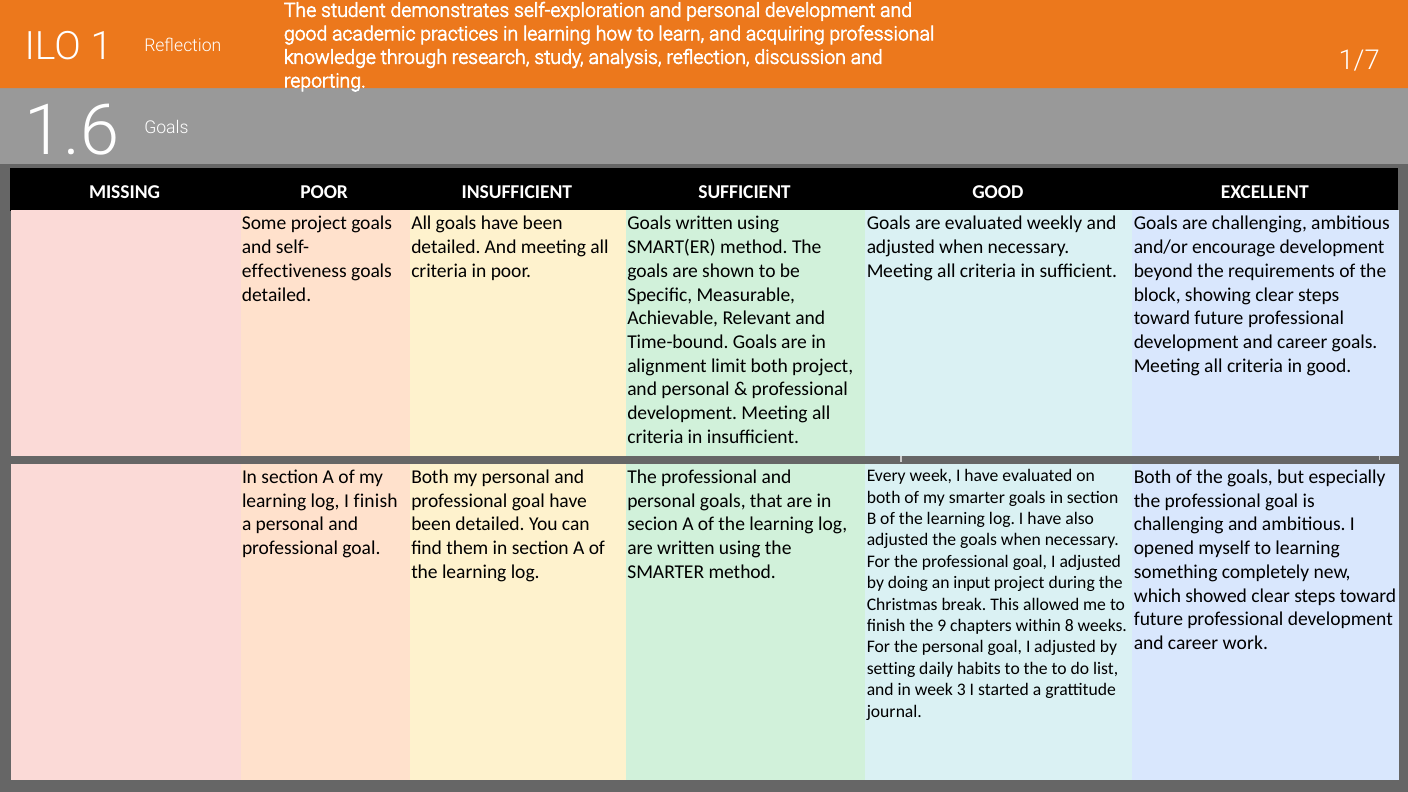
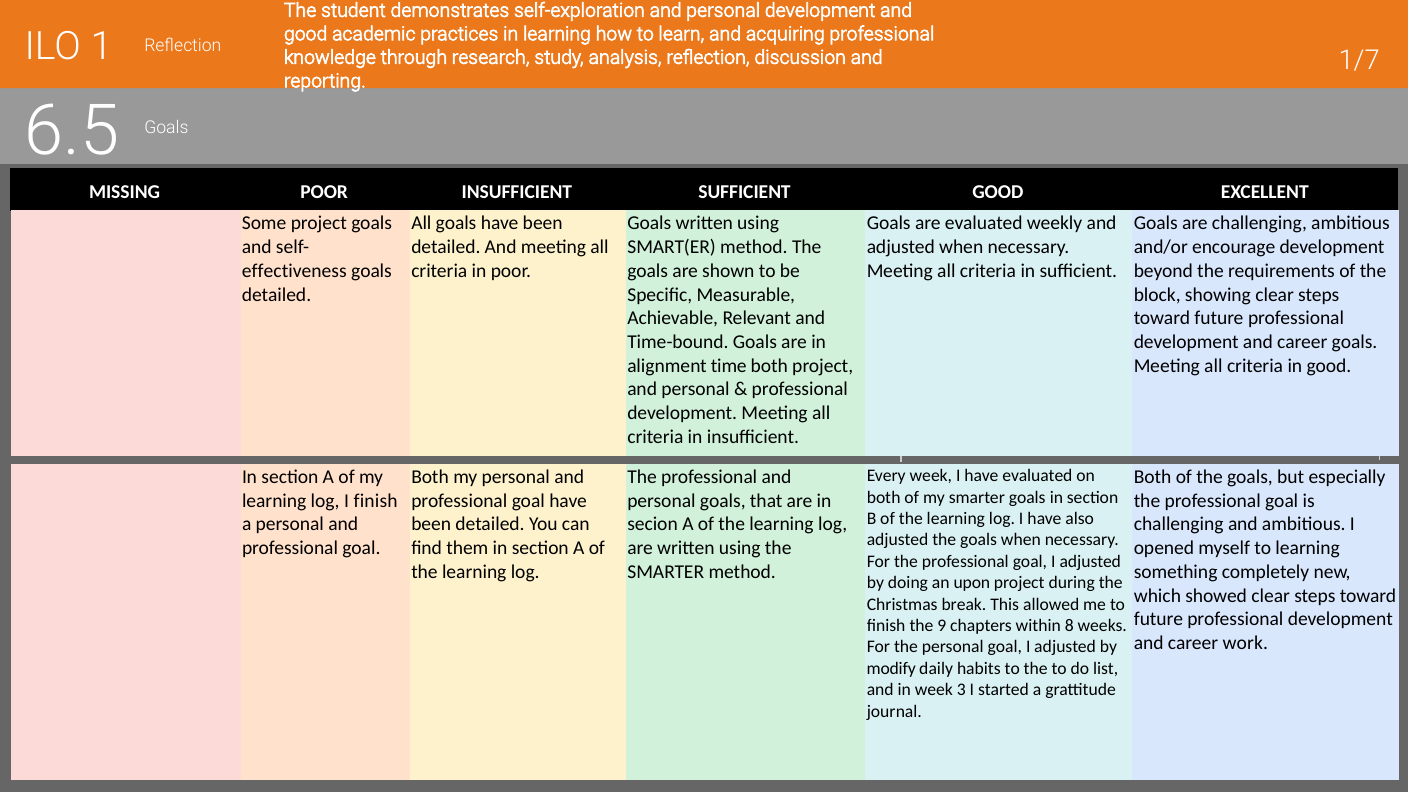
1.6: 1.6 -> 6.5 (72, 132)
limit: limit -> time (729, 366)
input: input -> upon (972, 583)
setting: setting -> modify (891, 668)
